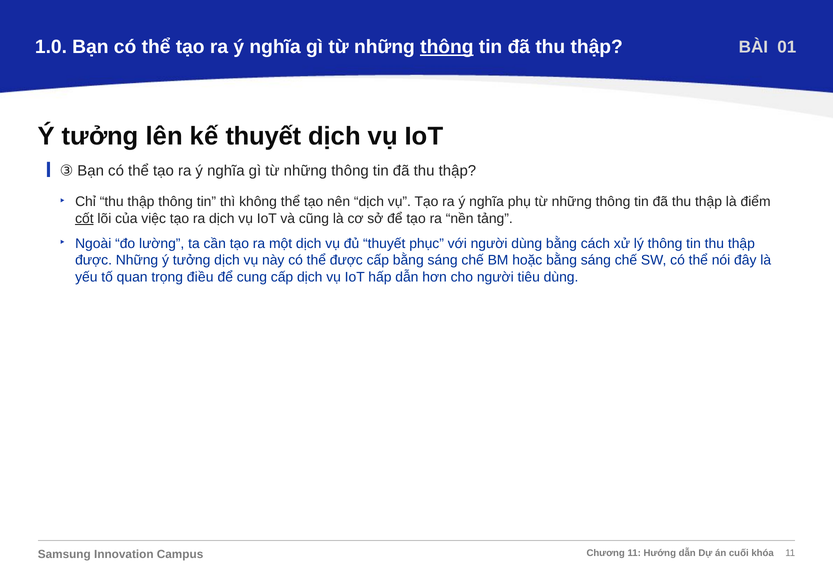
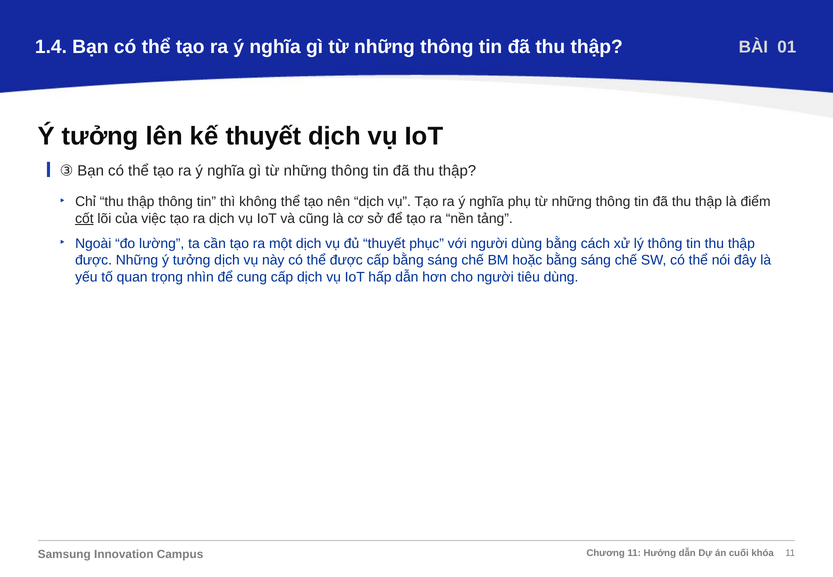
1.0: 1.0 -> 1.4 (51, 47)
thông underline: present -> none (447, 47)
điều: điều -> nhìn (200, 277)
